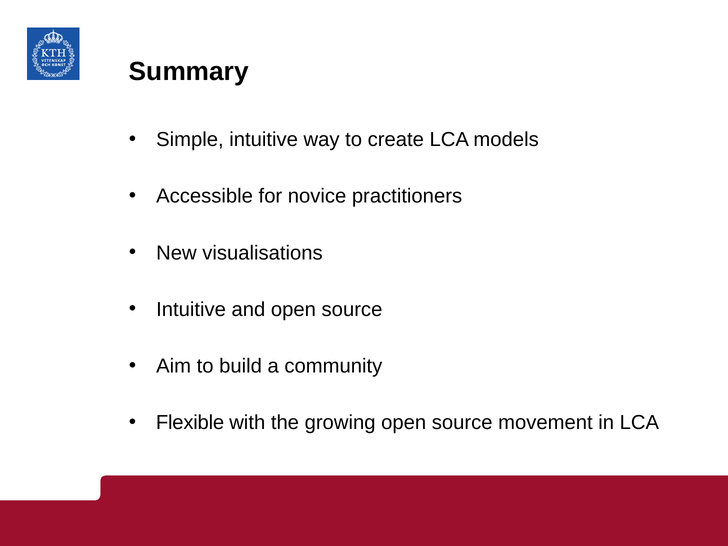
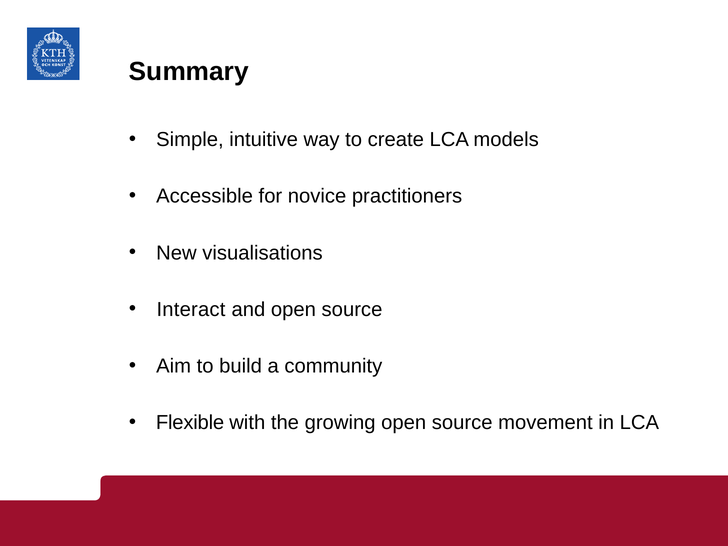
Intuitive: Intuitive -> Interact (191, 309)
